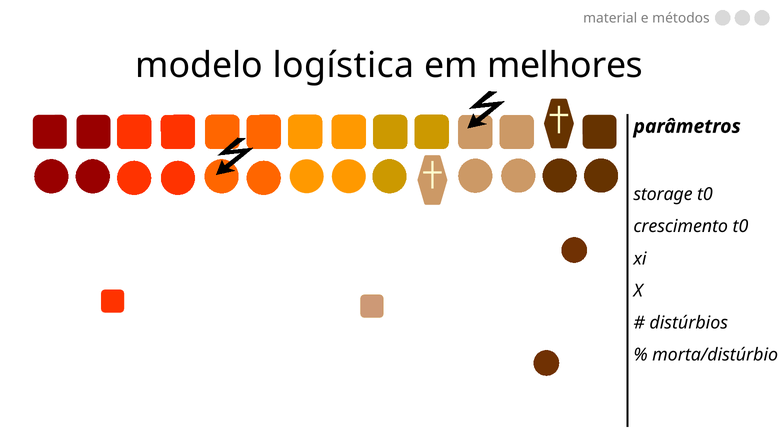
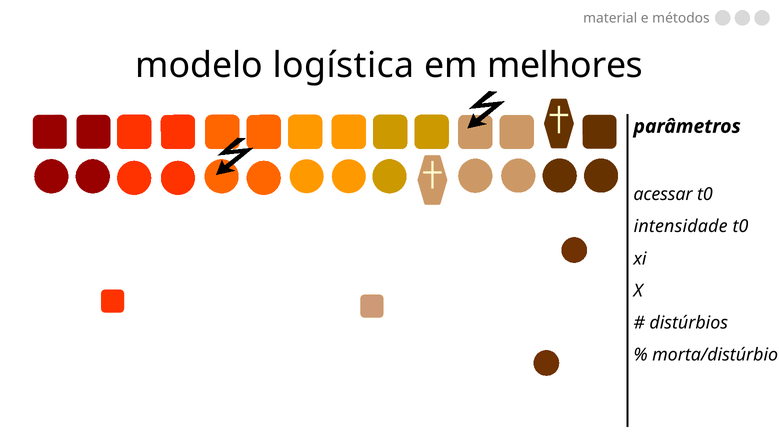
storage: storage -> acessar (663, 195)
crescimento: crescimento -> intensidade (681, 227)
